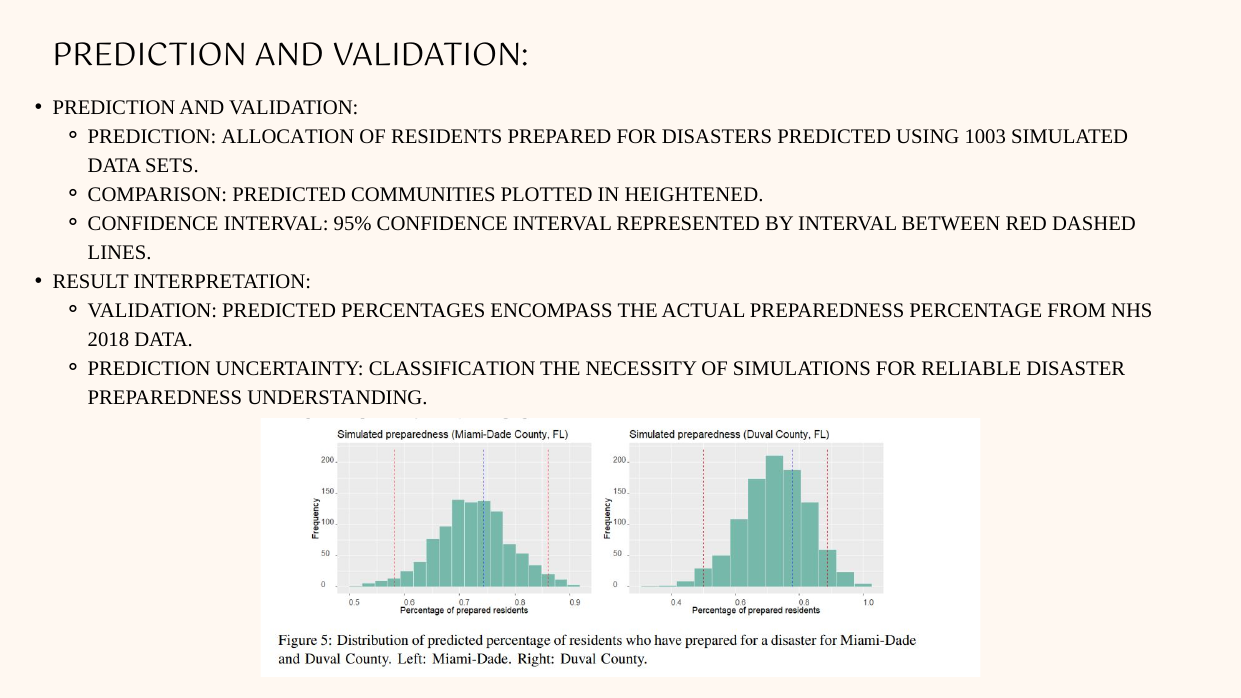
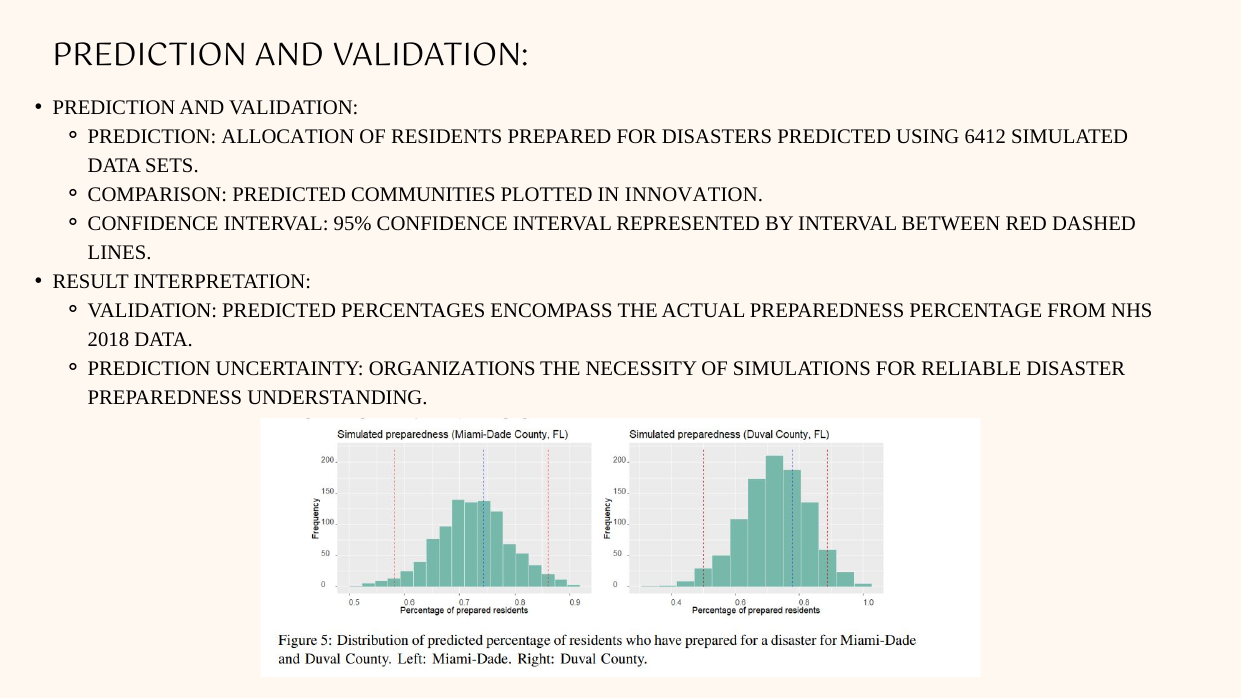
1003: 1003 -> 6412 (985, 137)
HEIGHTENED: HEIGHTENED -> INNOVATION (694, 195)
CLASSIFICATION: CLASSIFICATION -> ORGANIZATIONS (452, 368)
